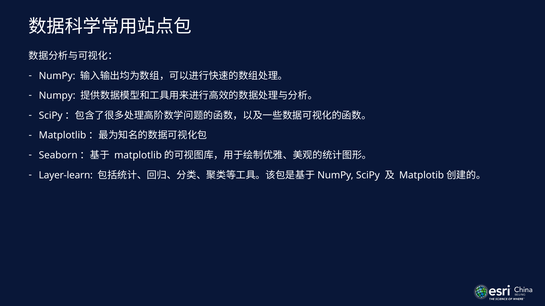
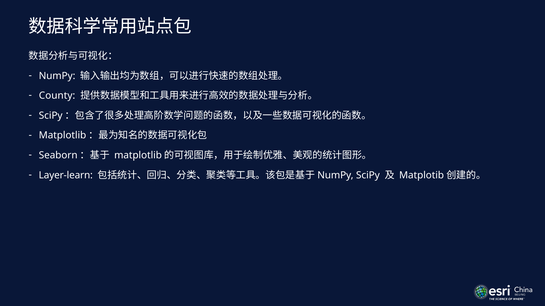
Numpy: Numpy -> County (57, 96)
